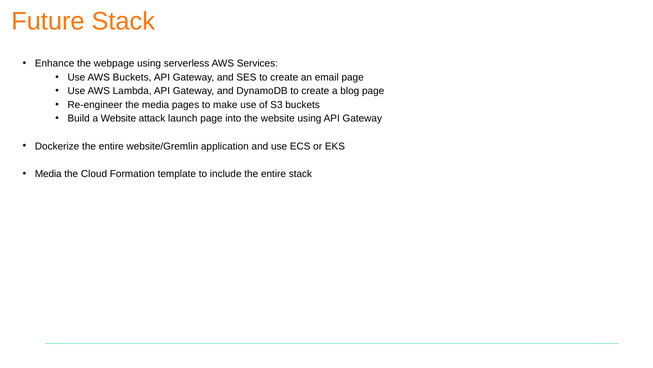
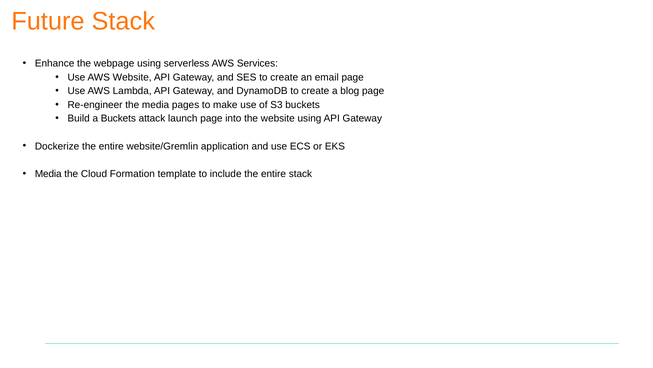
AWS Buckets: Buckets -> Website (132, 77)
a Website: Website -> Buckets (118, 118)
